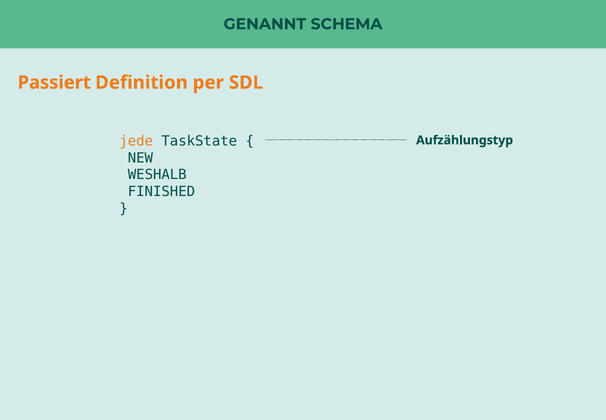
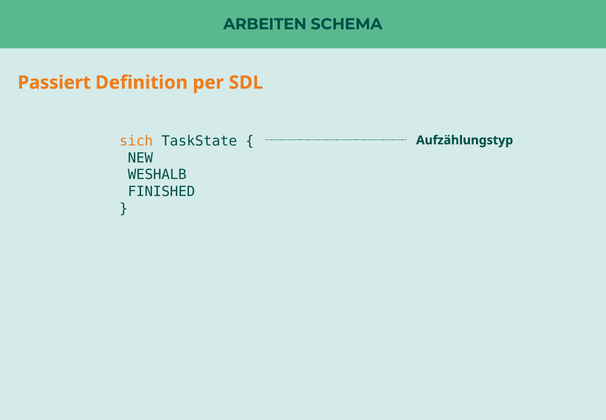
GENANNT: GENANNT -> ARBEITEN (265, 24)
jede: jede -> sich (136, 141)
